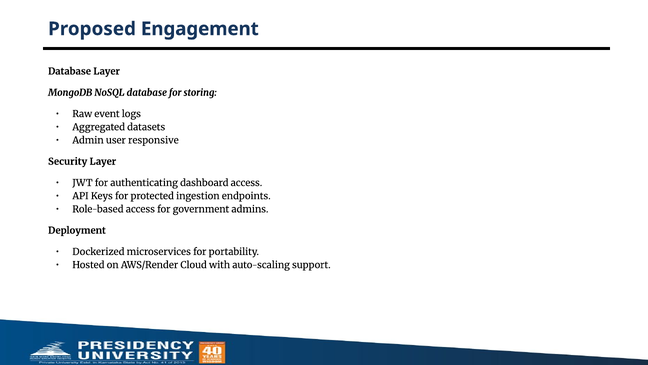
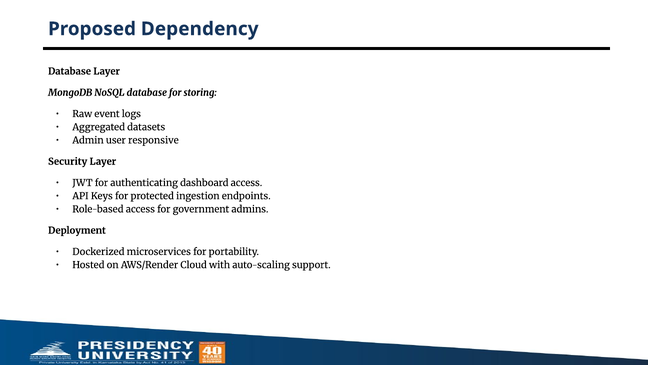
Engagement: Engagement -> Dependency (200, 29)
